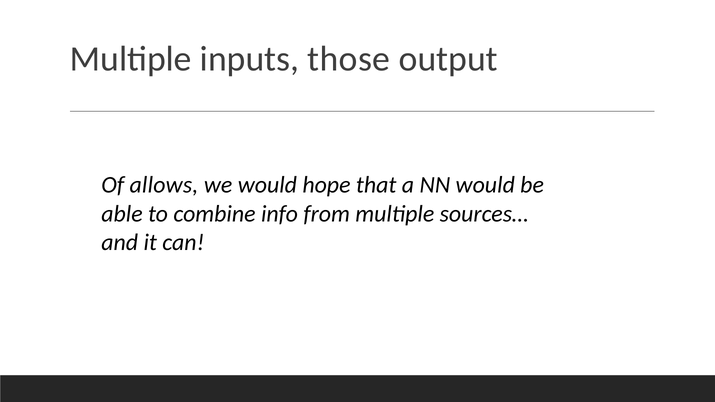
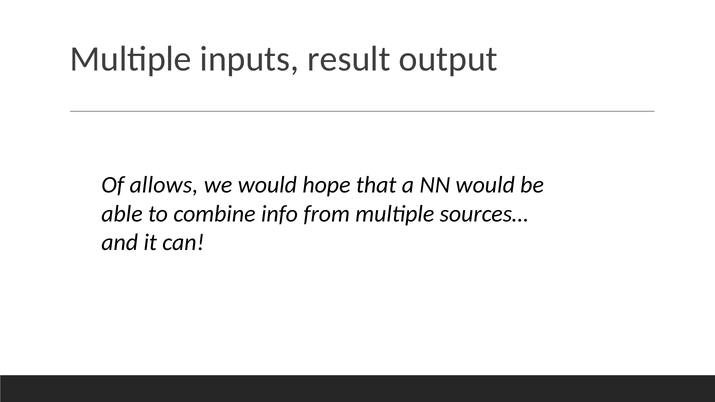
those: those -> result (349, 59)
